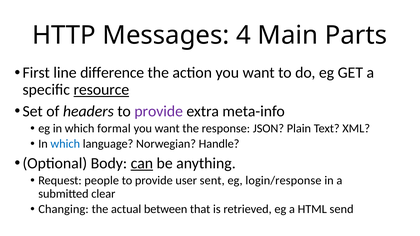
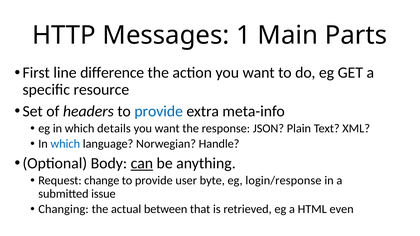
4: 4 -> 1 (244, 35)
resource underline: present -> none (101, 90)
provide colour: purple -> blue (159, 111)
formal: formal -> details (114, 129)
people: people -> change (102, 181)
sent: sent -> byte (212, 181)
clear: clear -> issue (103, 194)
send: send -> even (342, 209)
